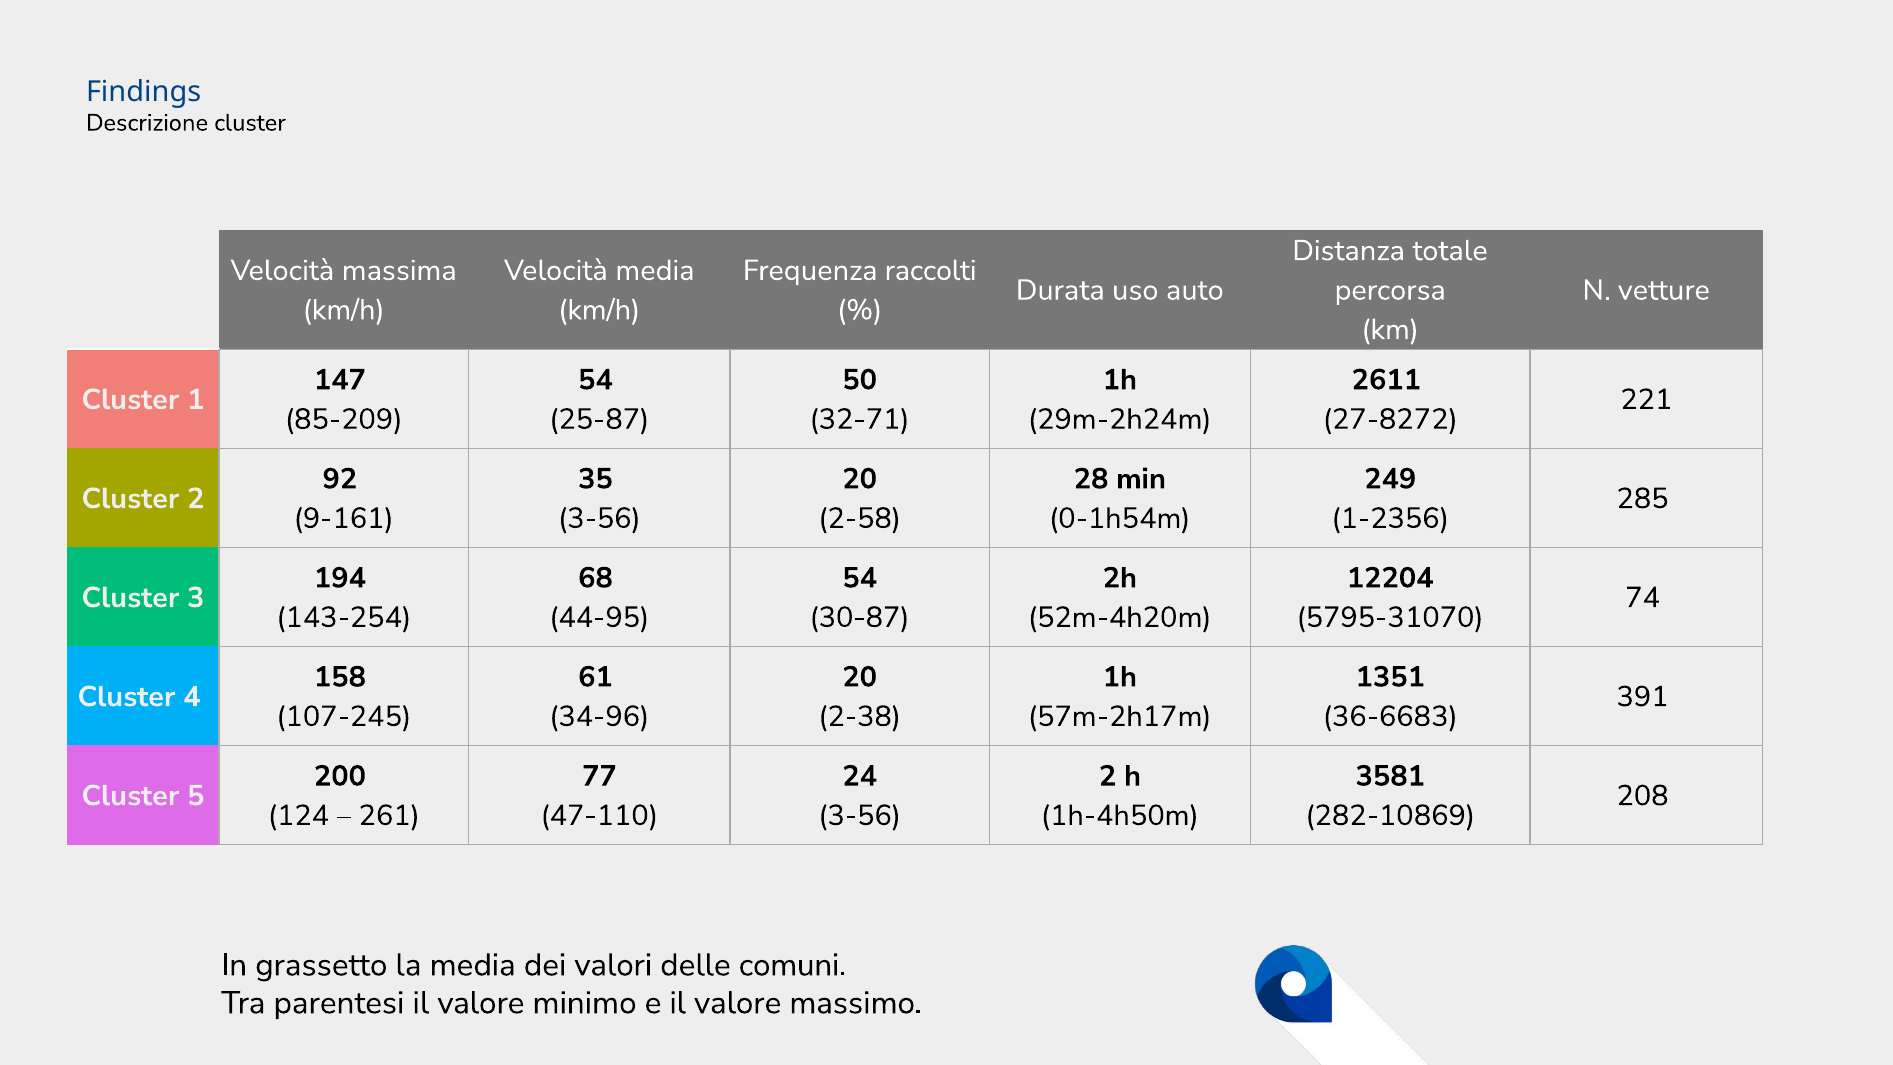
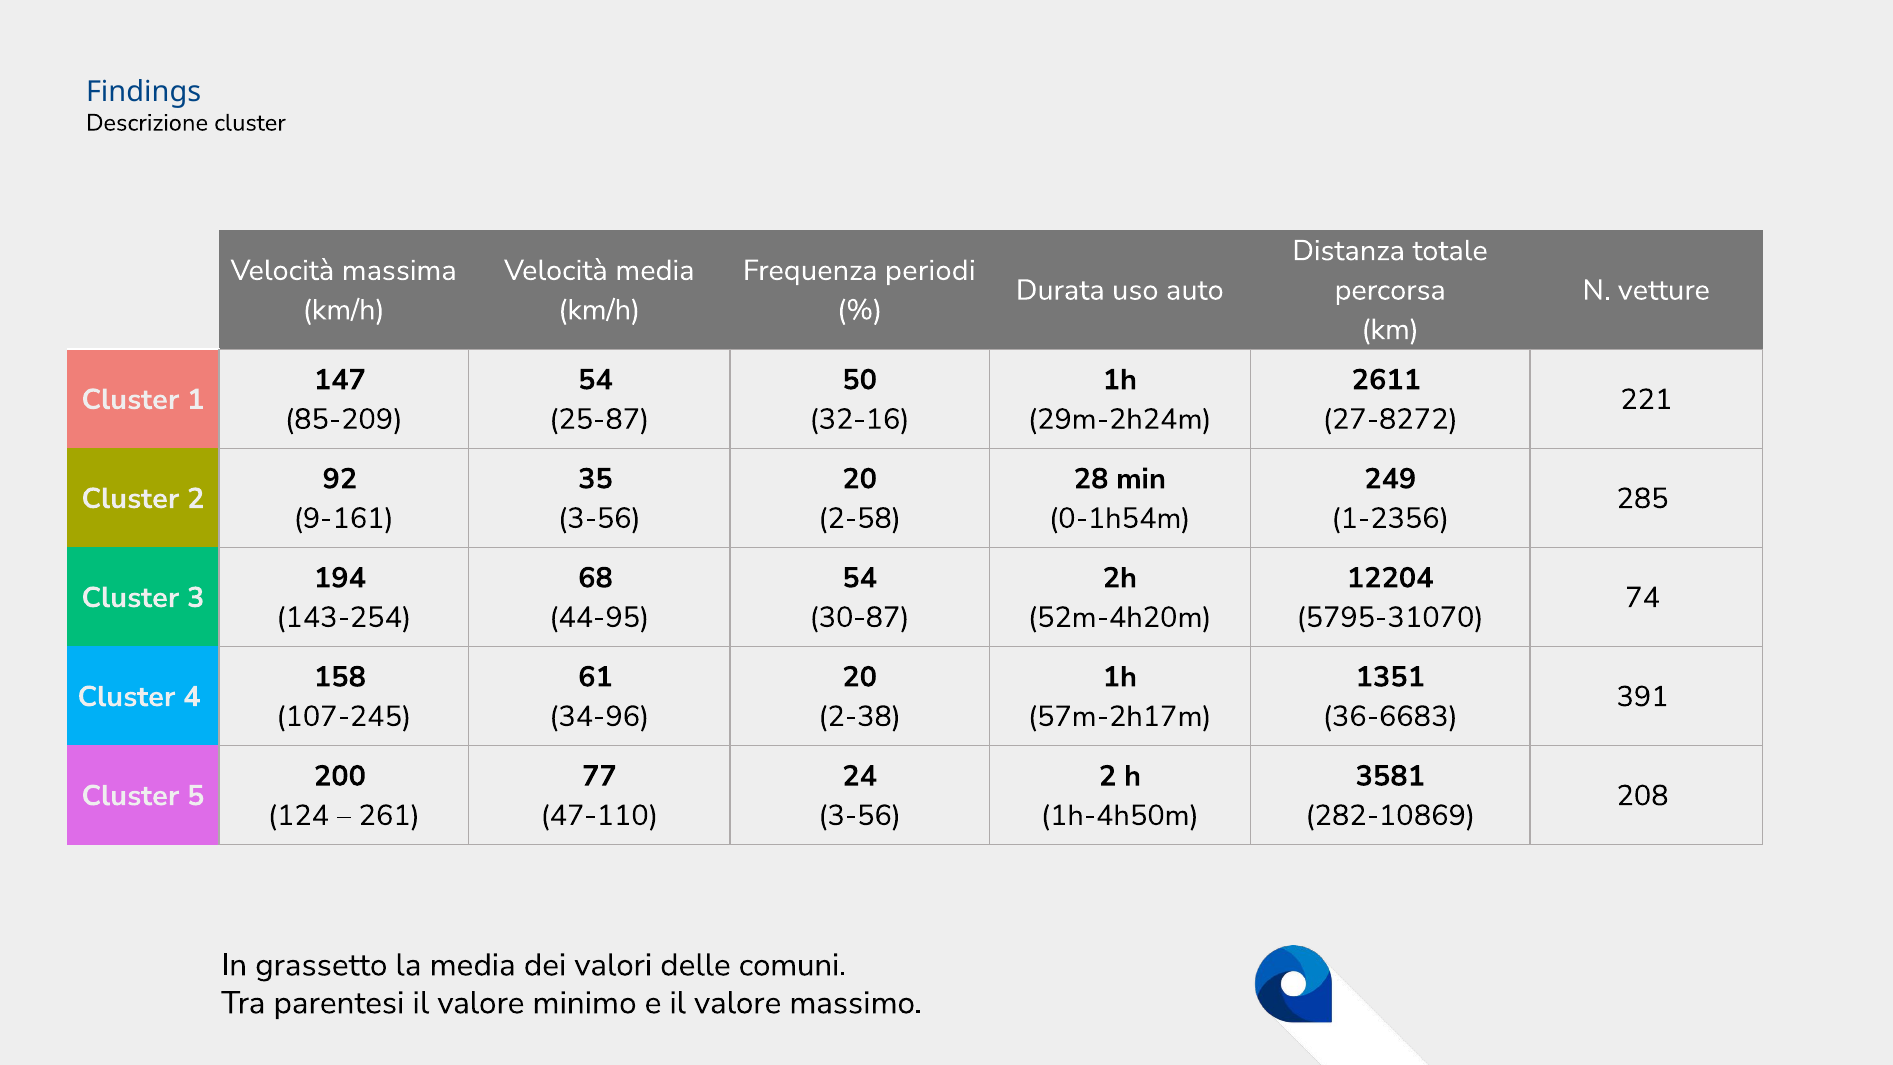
raccolti: raccolti -> periodi (930, 270)
32-71: 32-71 -> 32-16 (860, 419)
